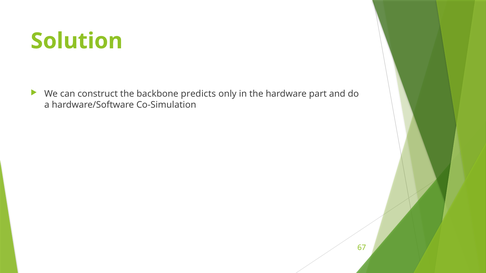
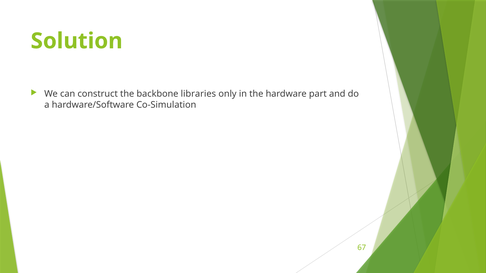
predicts: predicts -> libraries (198, 94)
